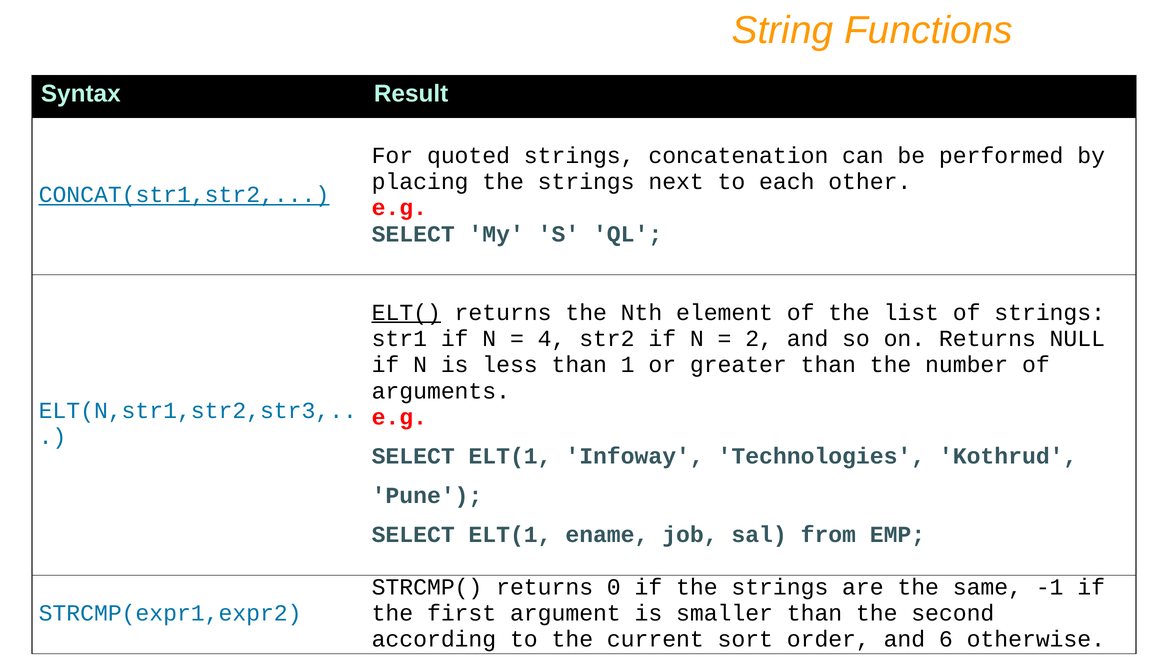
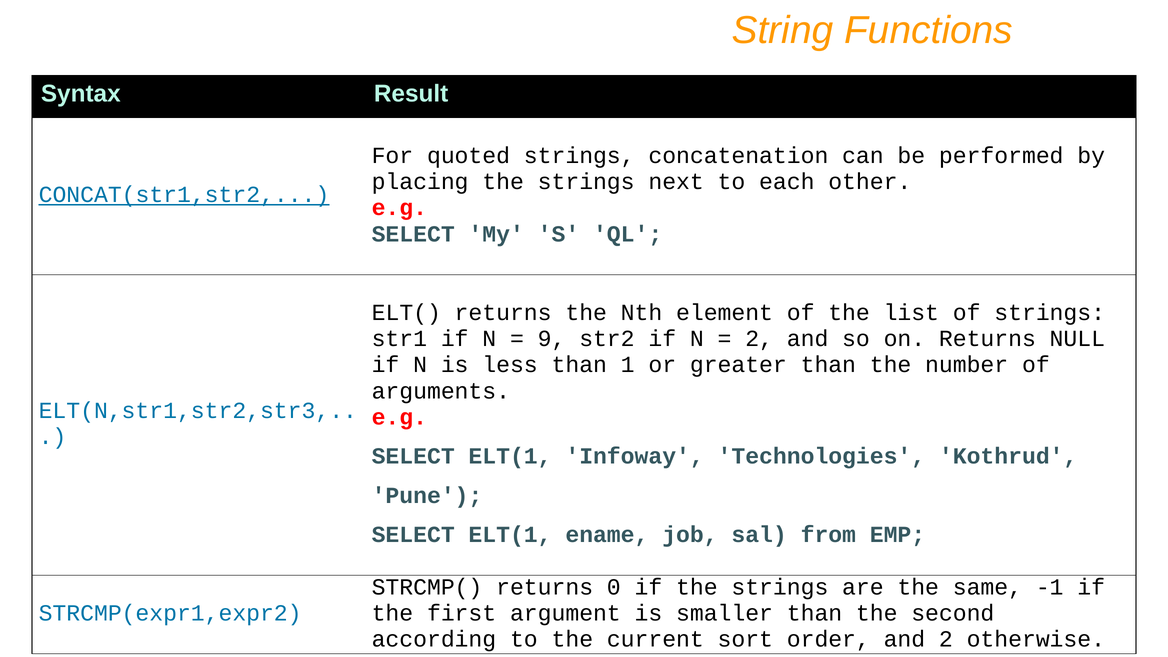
ELT( underline: present -> none (406, 312)
4: 4 -> 9 (552, 339)
and 6: 6 -> 2 (946, 639)
